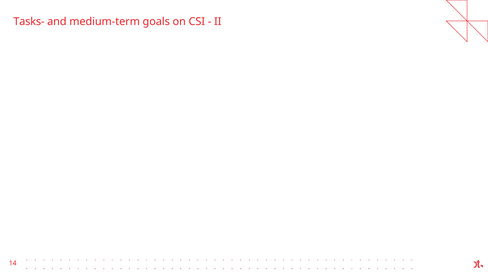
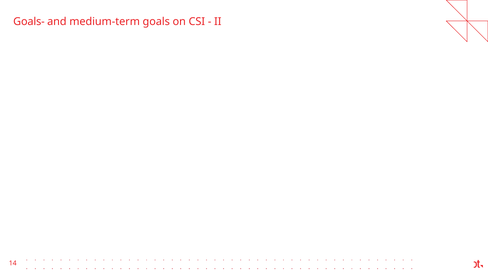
Tasks-: Tasks- -> Goals- (29, 22)
